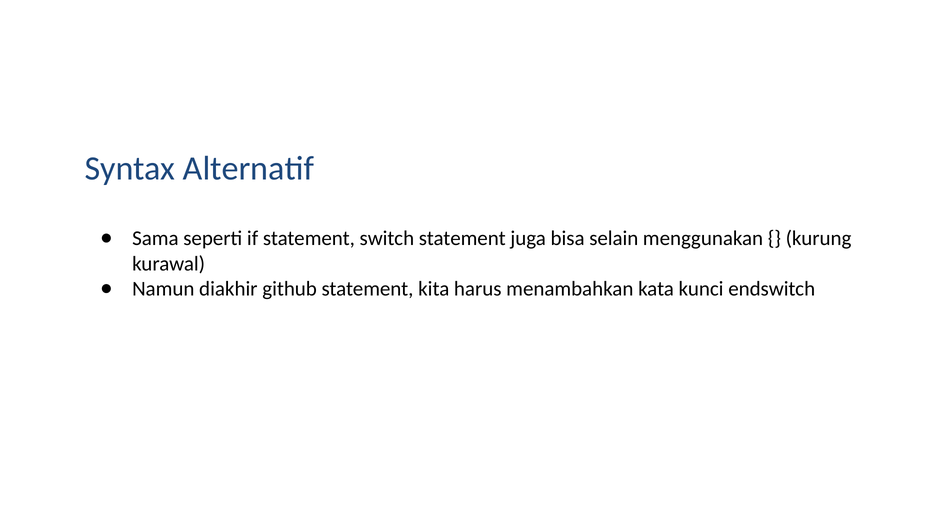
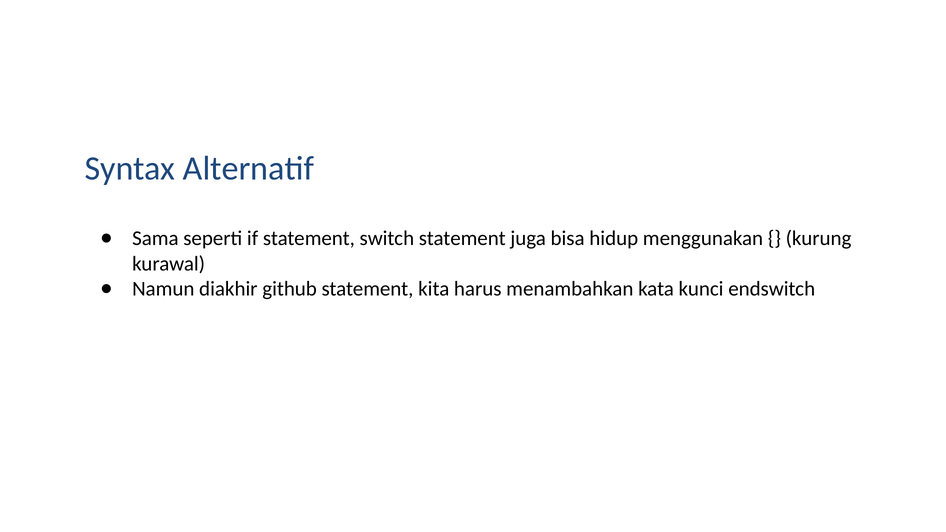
selain: selain -> hidup (614, 239)
